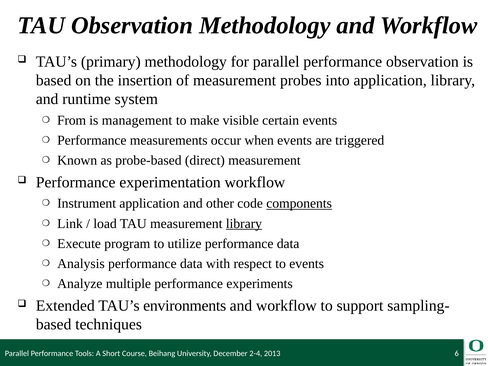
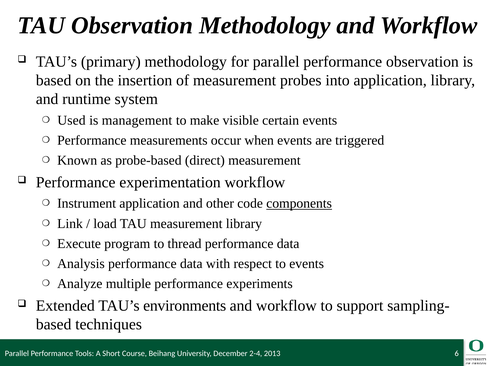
From: From -> Used (71, 120)
library underline: present -> none (244, 224)
utilize: utilize -> thread (185, 244)
